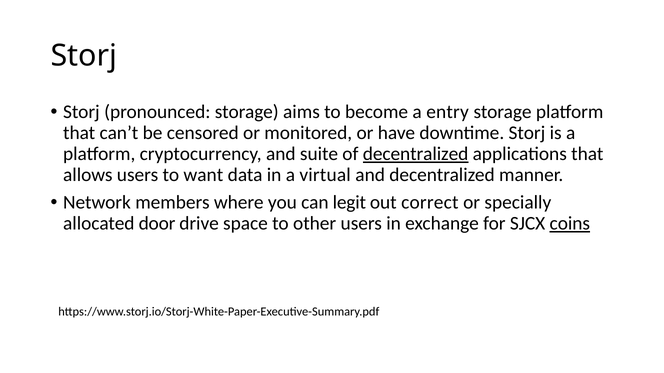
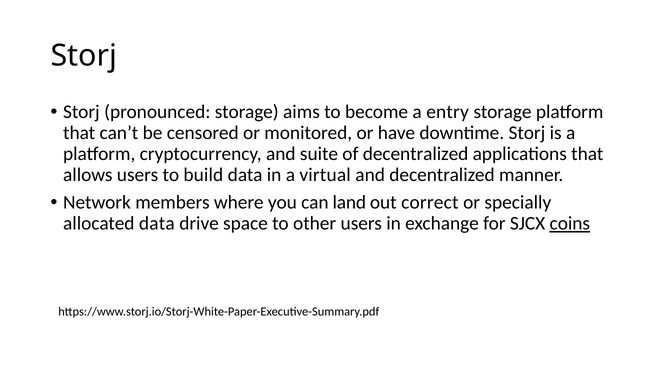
decentralized underline: present -> none (416, 154)
want: want -> build (203, 175)
legit: legit -> land (349, 203)
allocated door: door -> data (157, 224)
